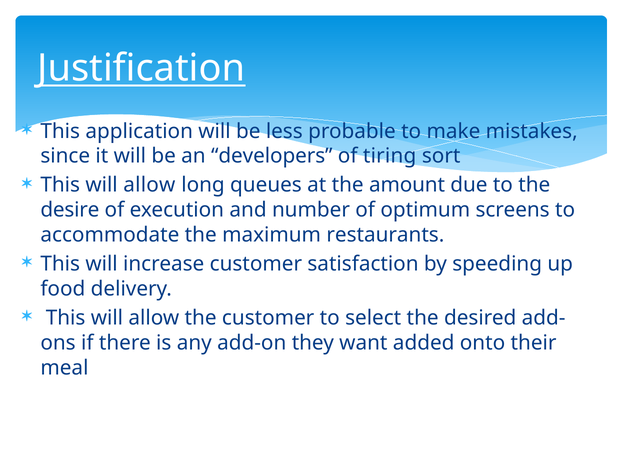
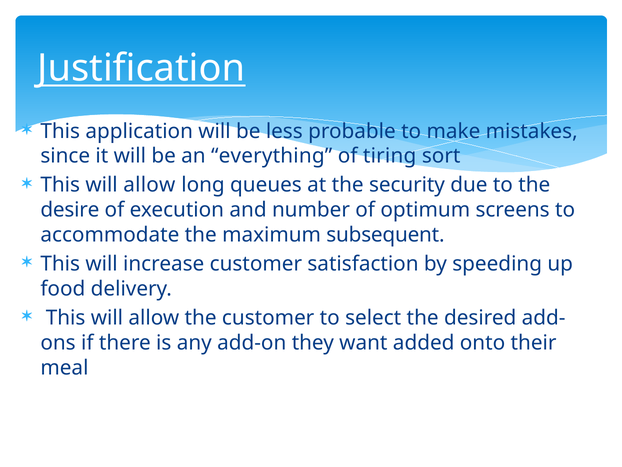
developers: developers -> everything (272, 156)
amount: amount -> security (407, 185)
restaurants: restaurants -> subsequent (385, 235)
